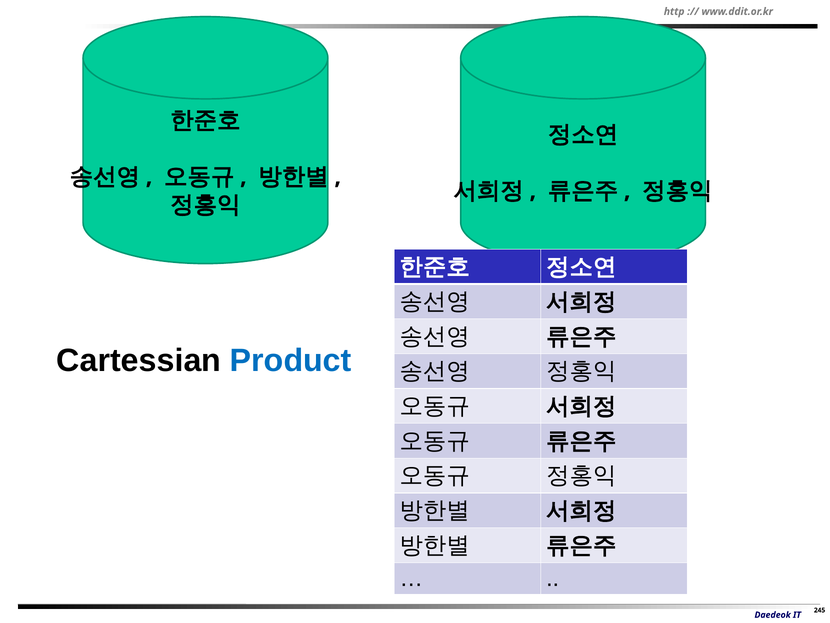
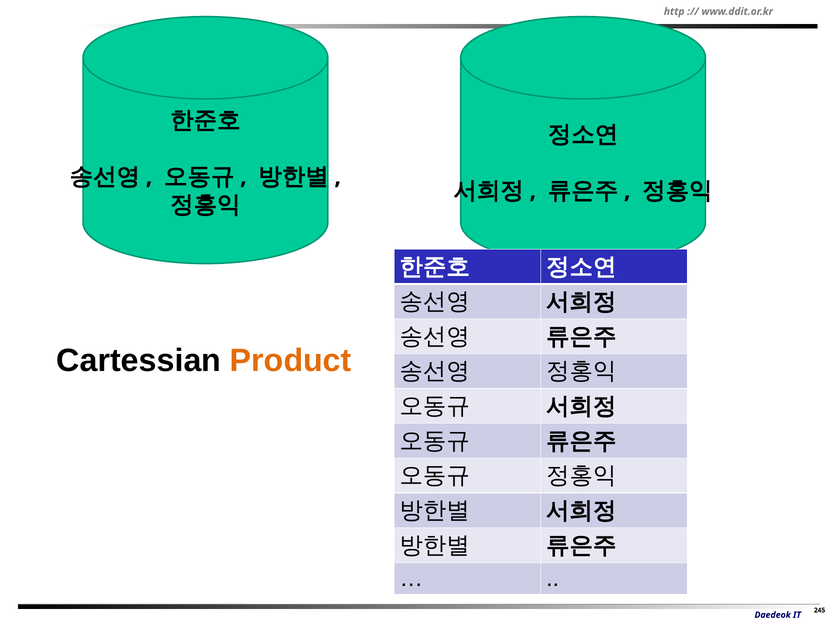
Product colour: blue -> orange (291, 360)
